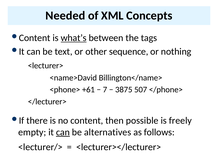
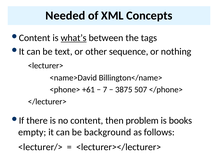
possible: possible -> problem (142, 120)
freely: freely -> books (180, 120)
can underline: present -> none (63, 132)
alternatives: alternatives -> background (108, 132)
